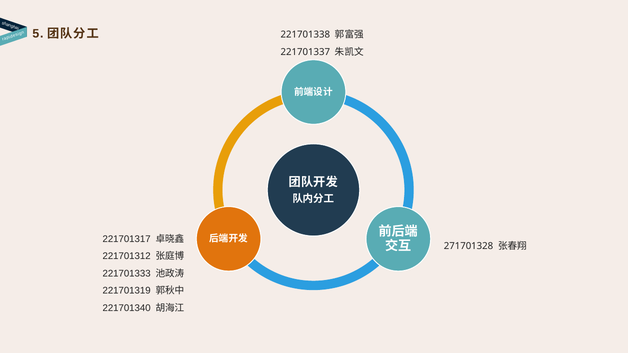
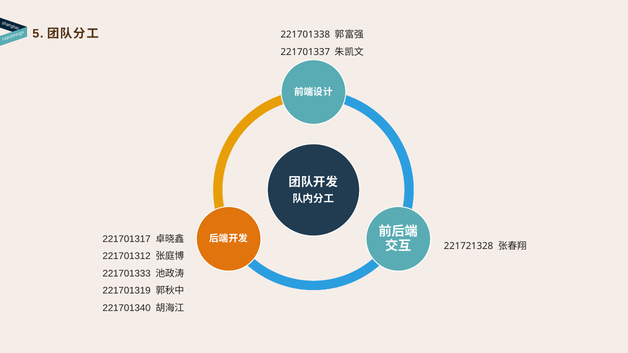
271701328: 271701328 -> 221721328 (469, 246)
